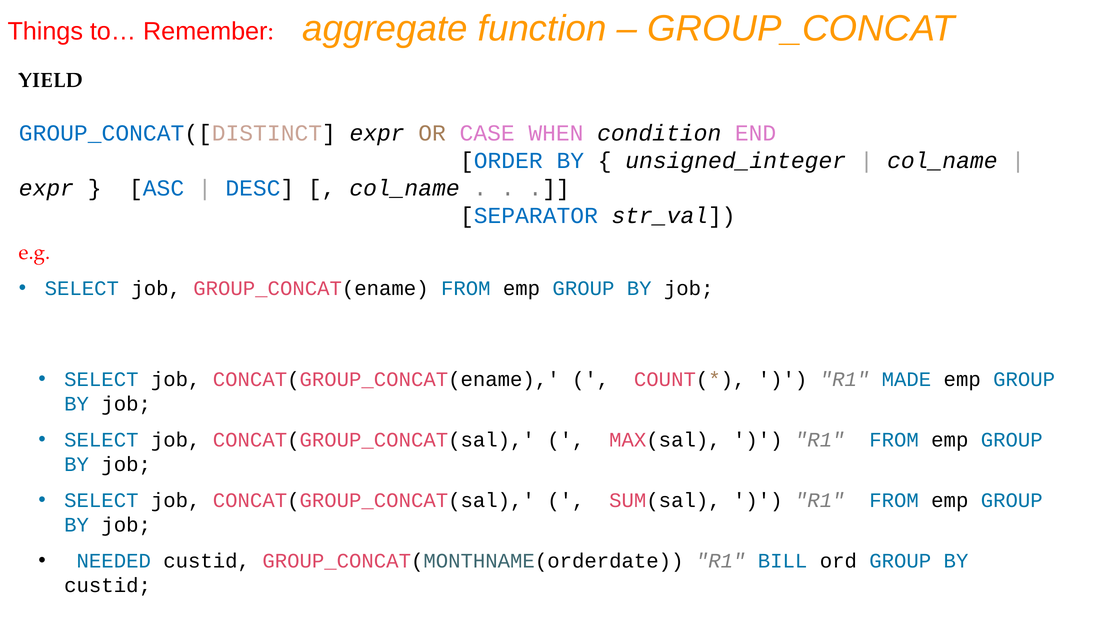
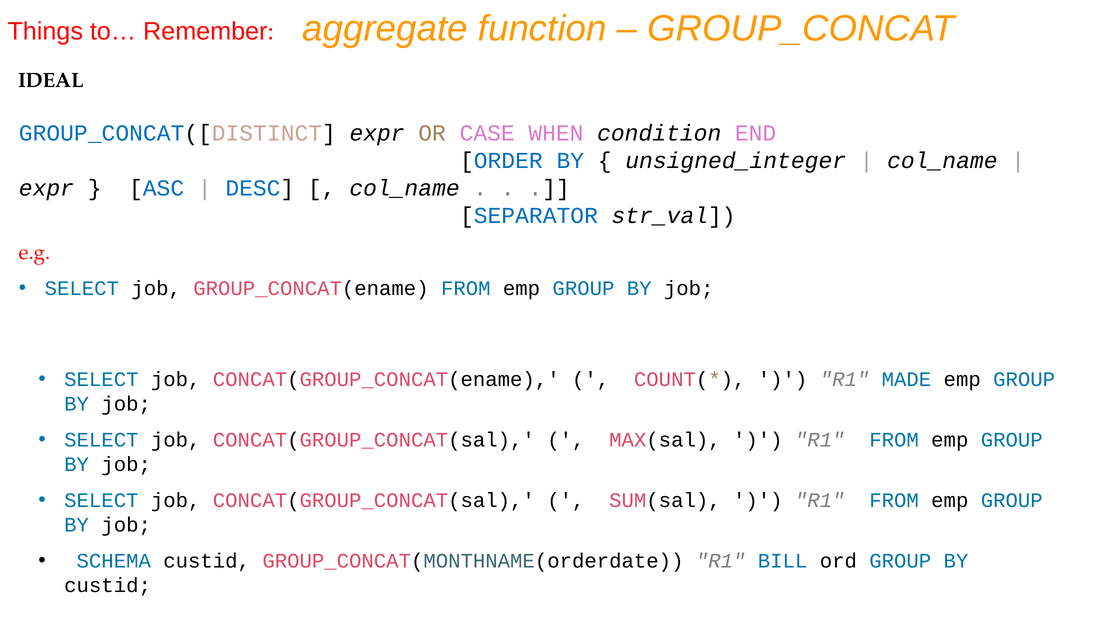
YIELD: YIELD -> IDEAL (51, 80)
NEEDED: NEEDED -> SCHEMA (114, 561)
